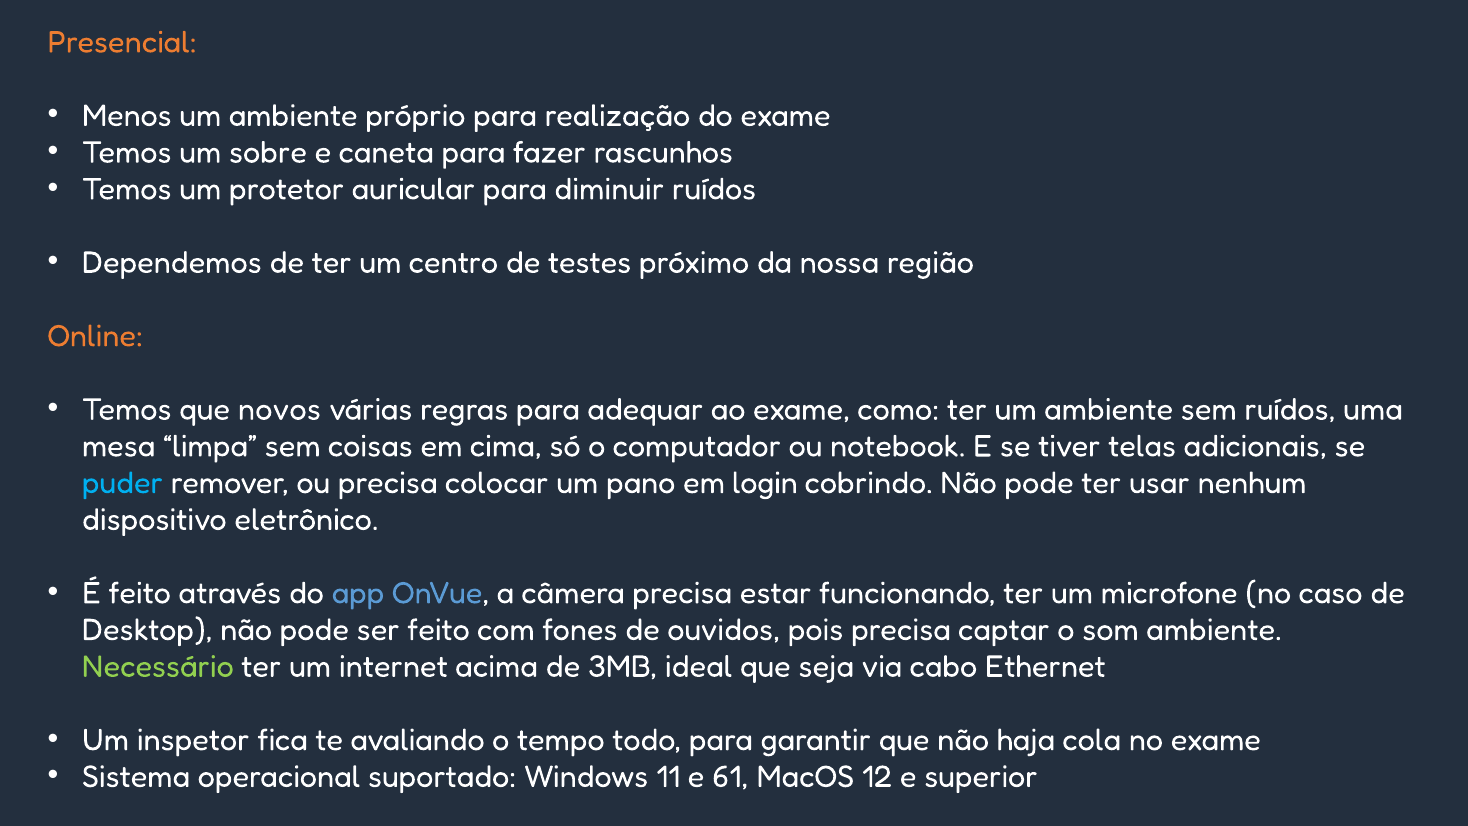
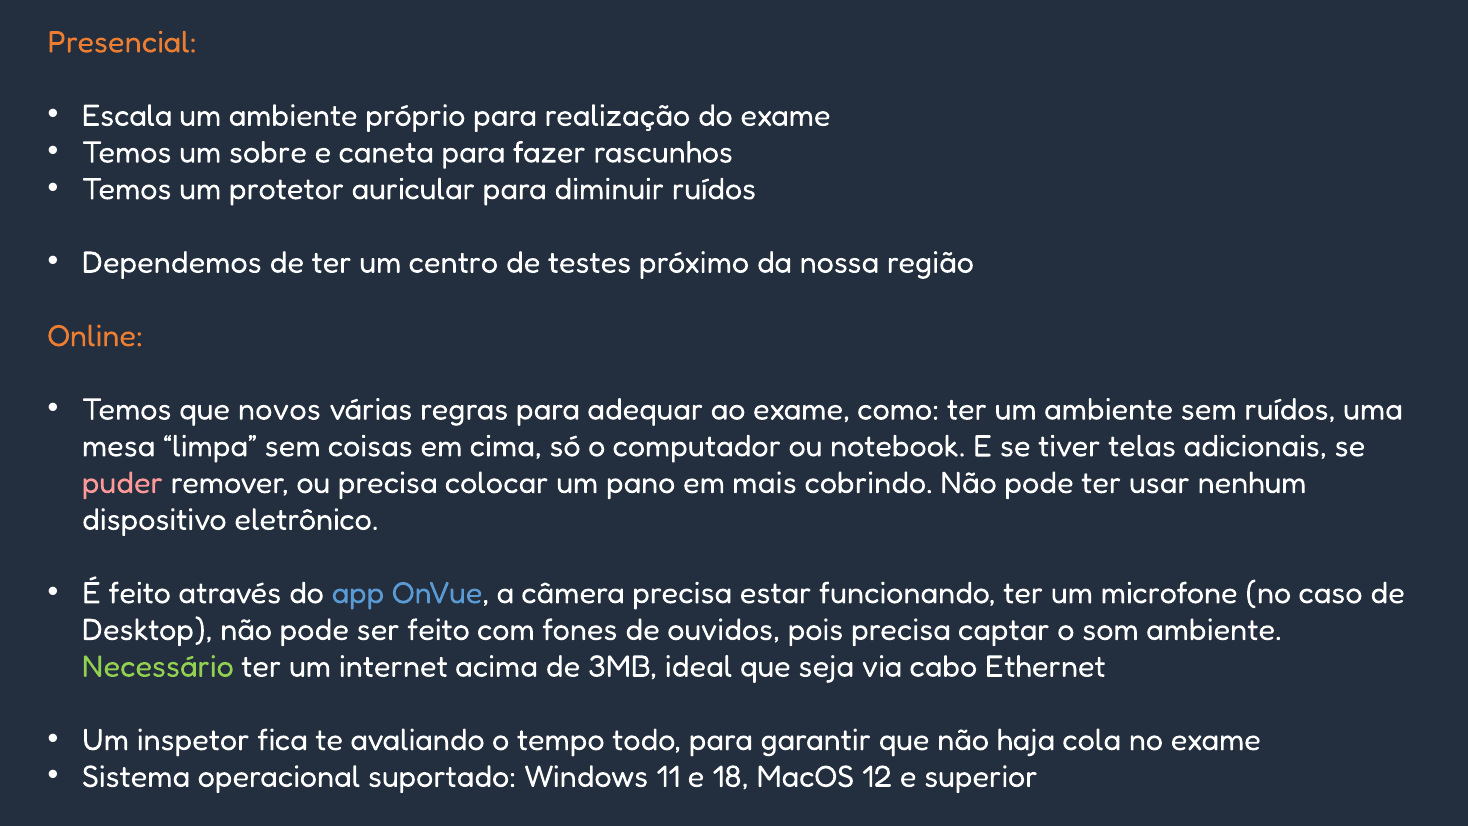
Menos: Menos -> Escala (127, 116)
puder colour: light blue -> pink (122, 483)
login: login -> mais (765, 483)
61: 61 -> 18 (730, 776)
